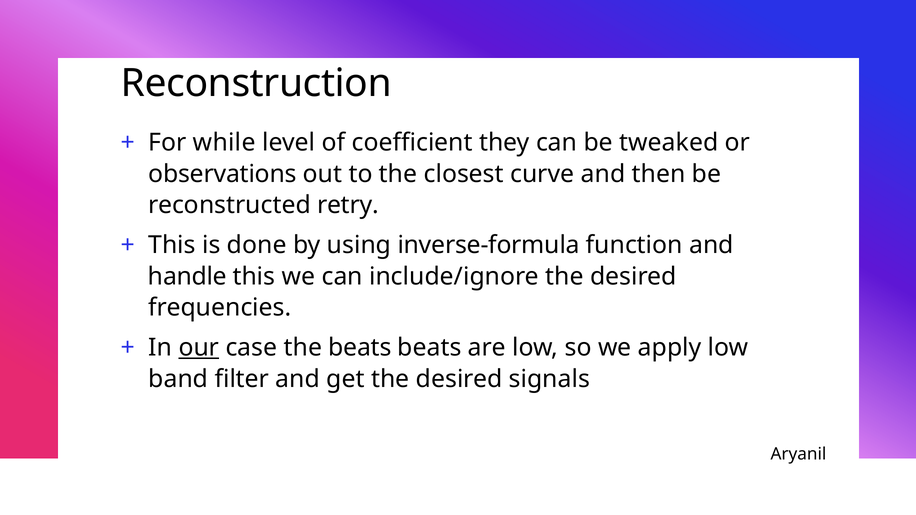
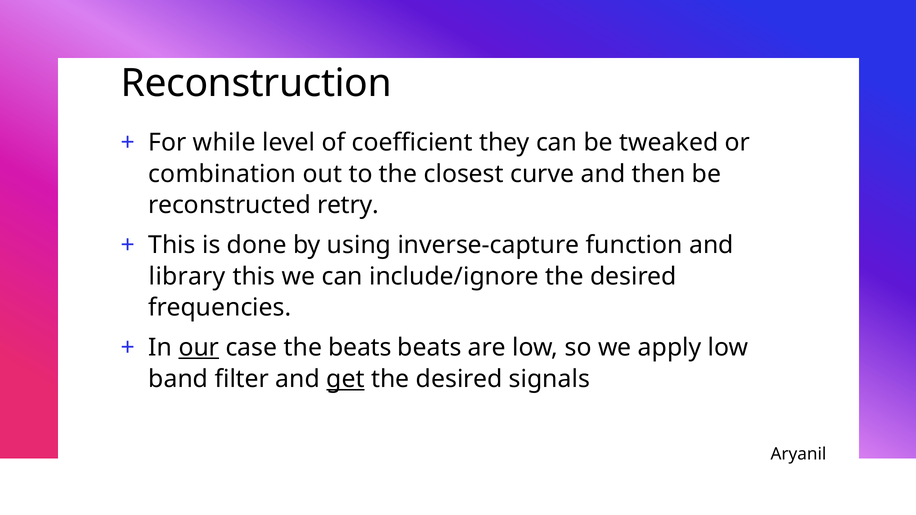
observations: observations -> combination (222, 174)
inverse-formula: inverse-formula -> inverse-capture (488, 245)
handle: handle -> library (187, 277)
get underline: none -> present (346, 379)
